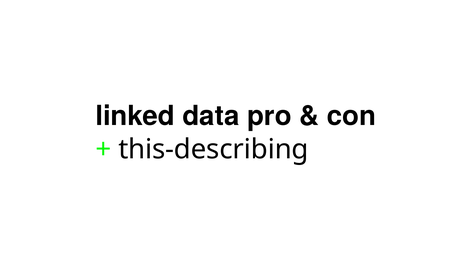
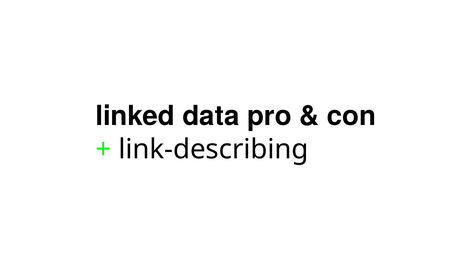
this-describing: this-describing -> link-describing (213, 149)
